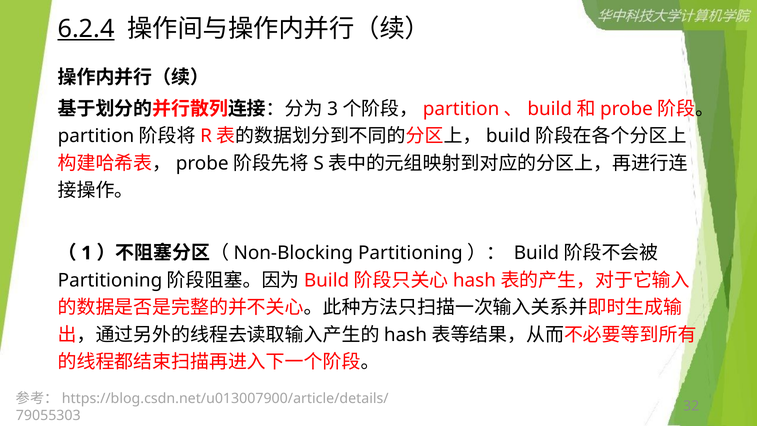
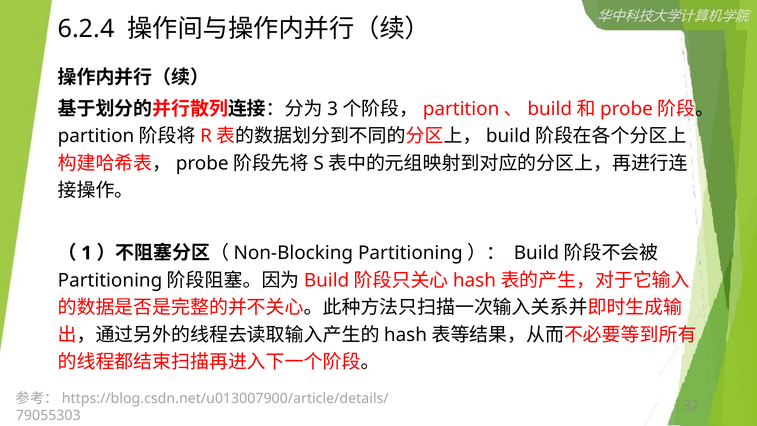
6.2.4 underline: present -> none (86, 29)
